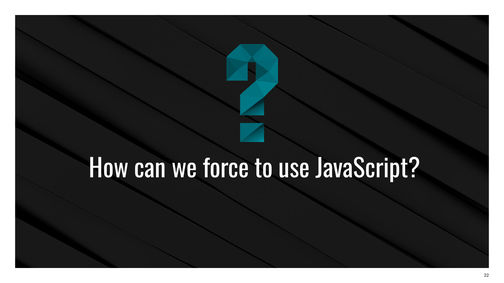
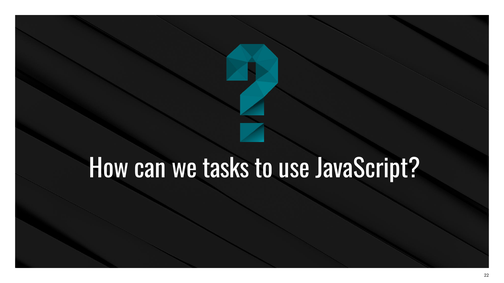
force: force -> tasks (226, 170)
